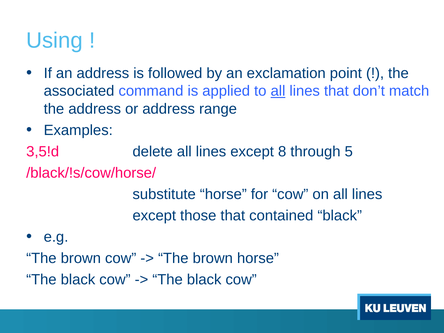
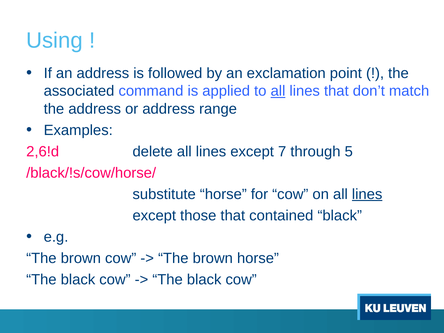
3,5!d: 3,5!d -> 2,6!d (43, 152)
8: 8 -> 7 (282, 152)
lines underline: none -> present (367, 194)
